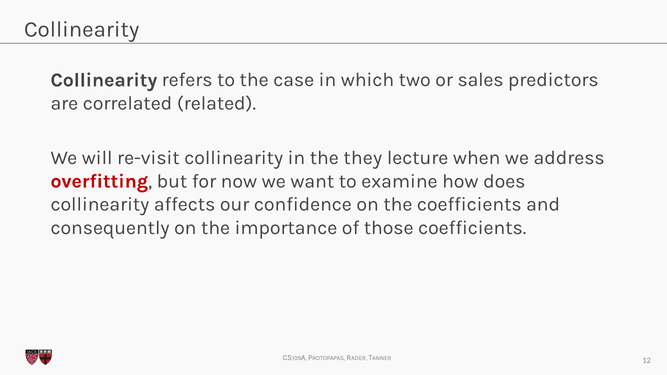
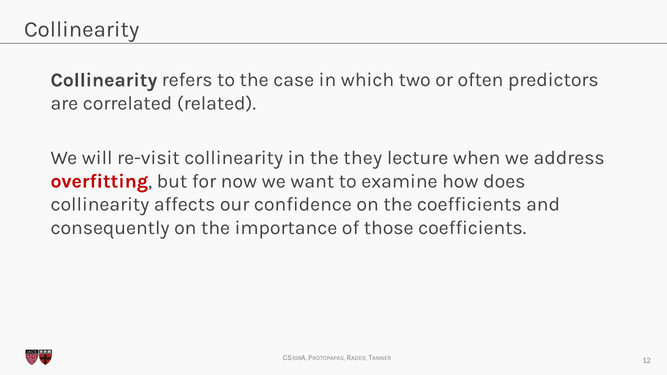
sales: sales -> often (481, 80)
